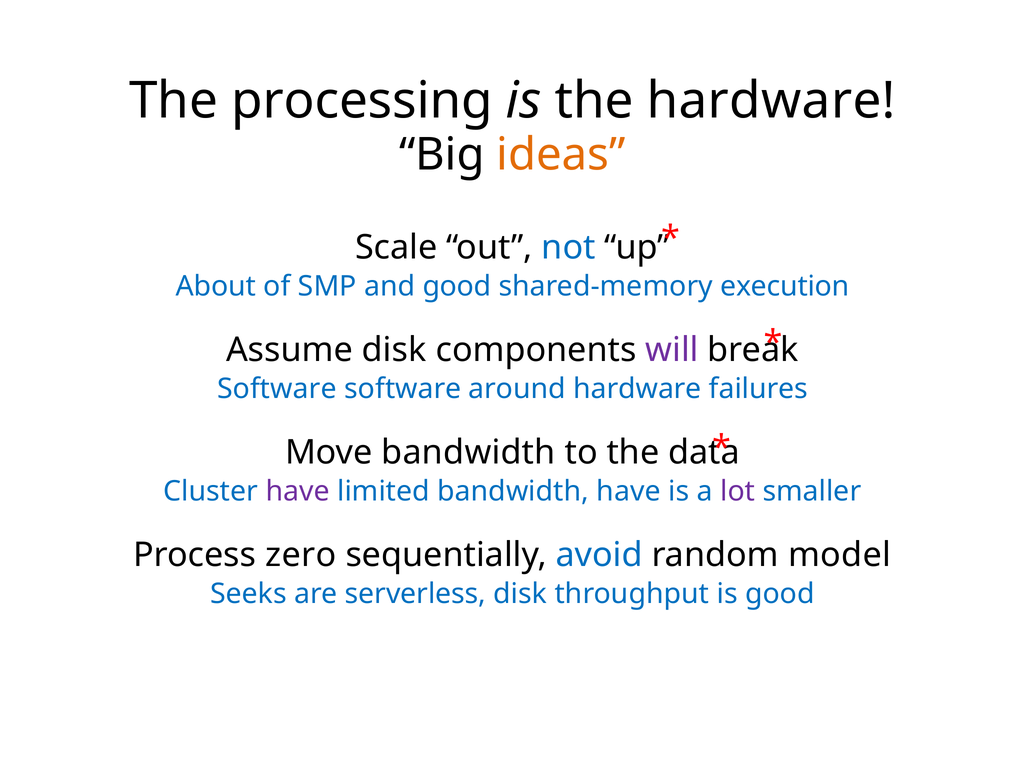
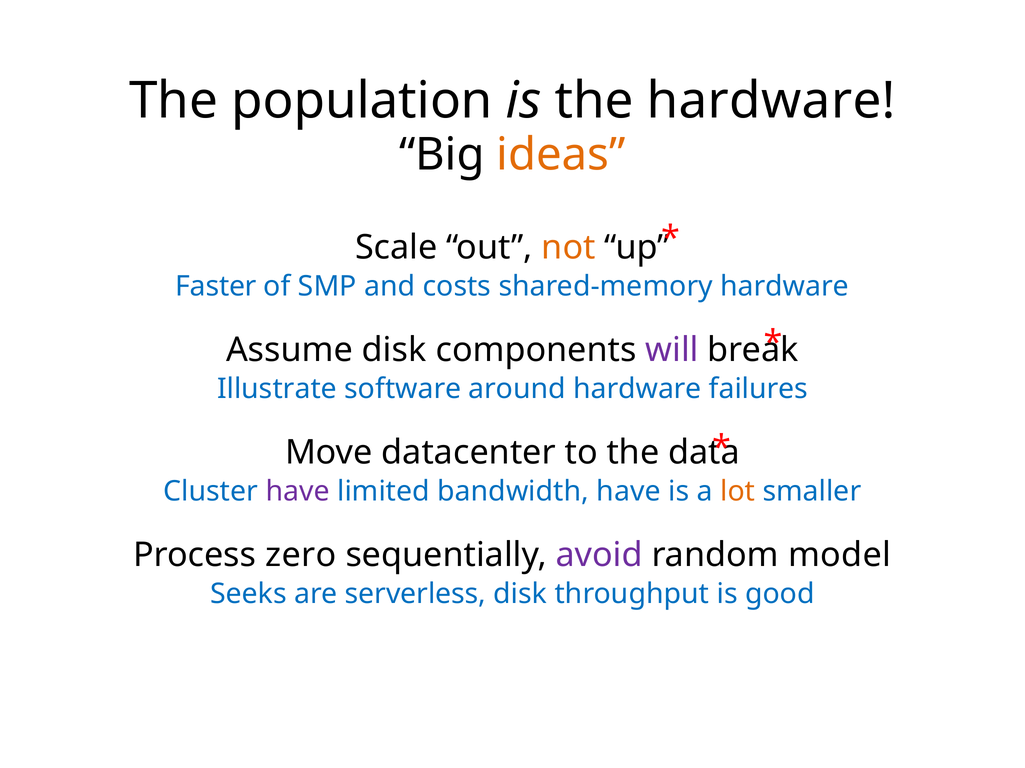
processing: processing -> population (362, 101)
not colour: blue -> orange (569, 248)
About: About -> Faster (216, 286)
and good: good -> costs (457, 286)
shared-memory execution: execution -> hardware (785, 286)
Software: Software -> Illustrate (277, 389)
Move bandwidth: bandwidth -> datacenter (469, 453)
lot colour: purple -> orange (738, 492)
avoid colour: blue -> purple (599, 555)
